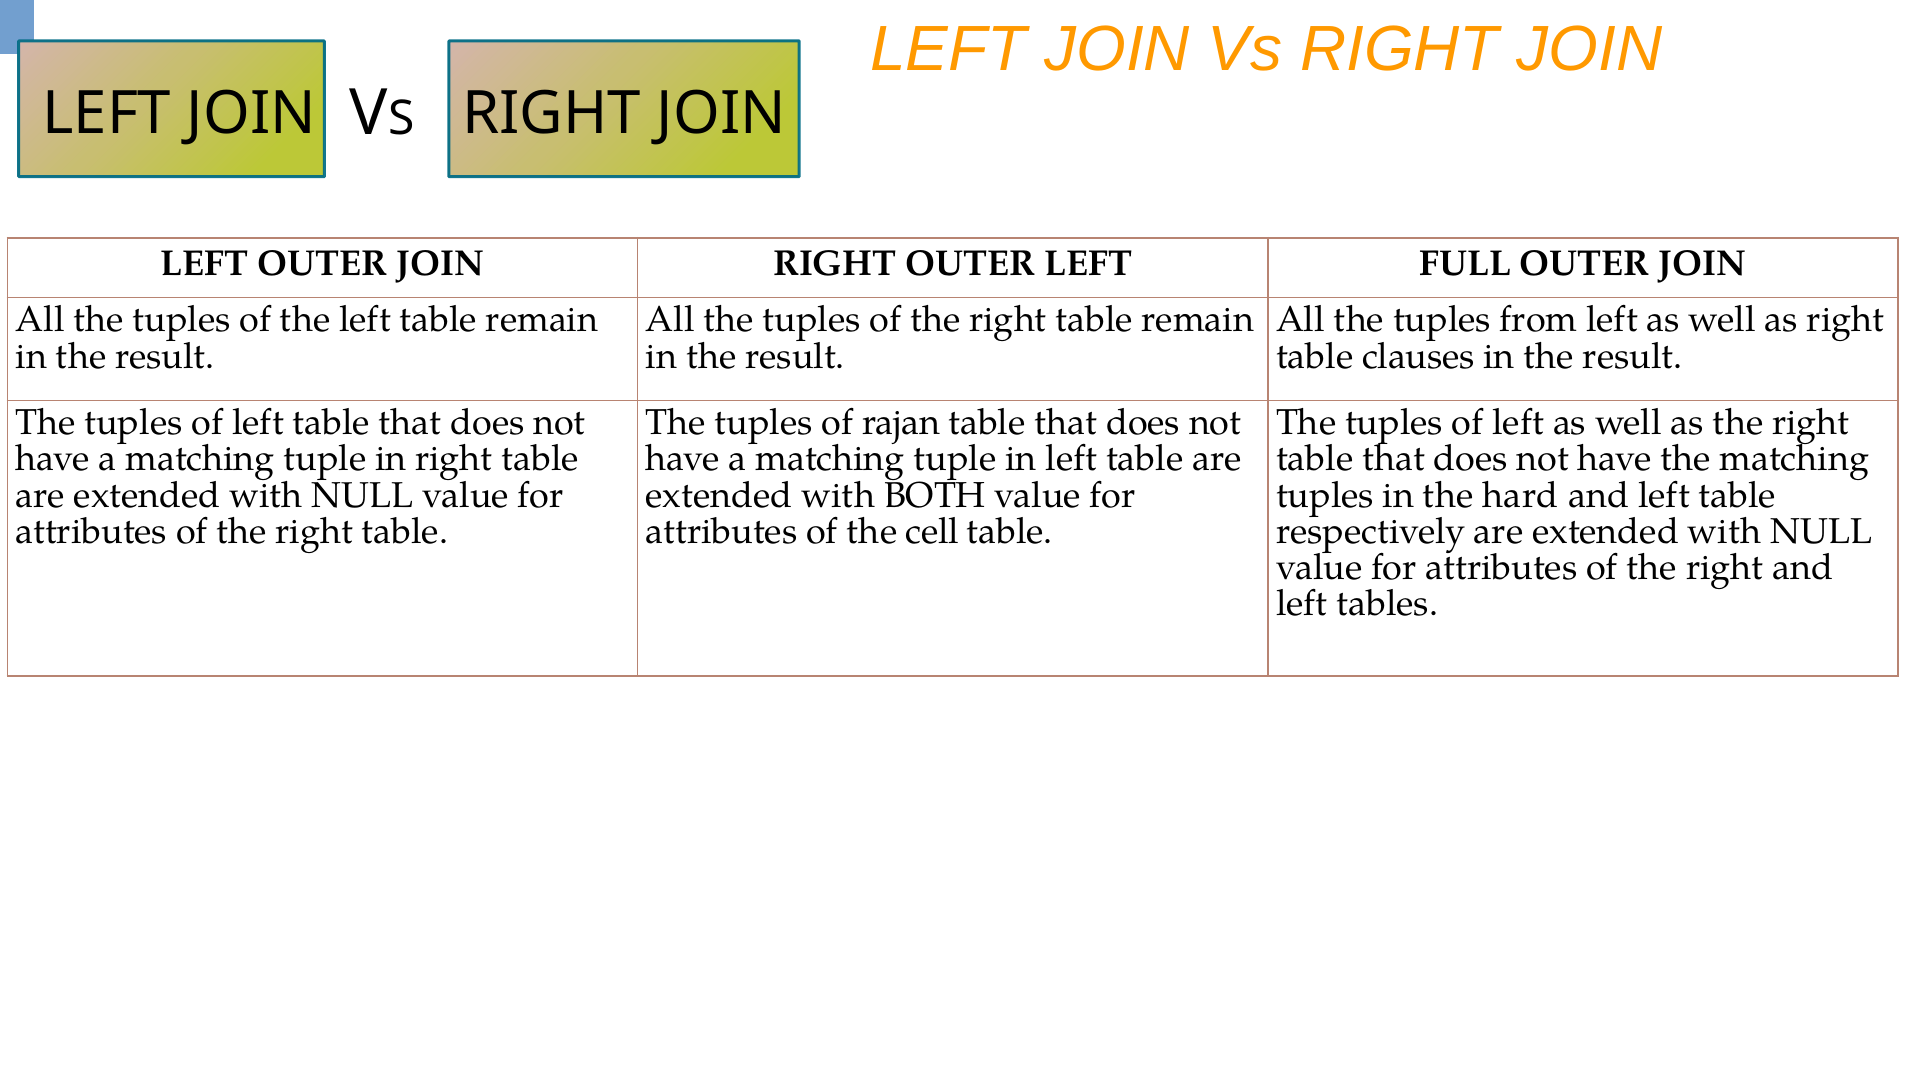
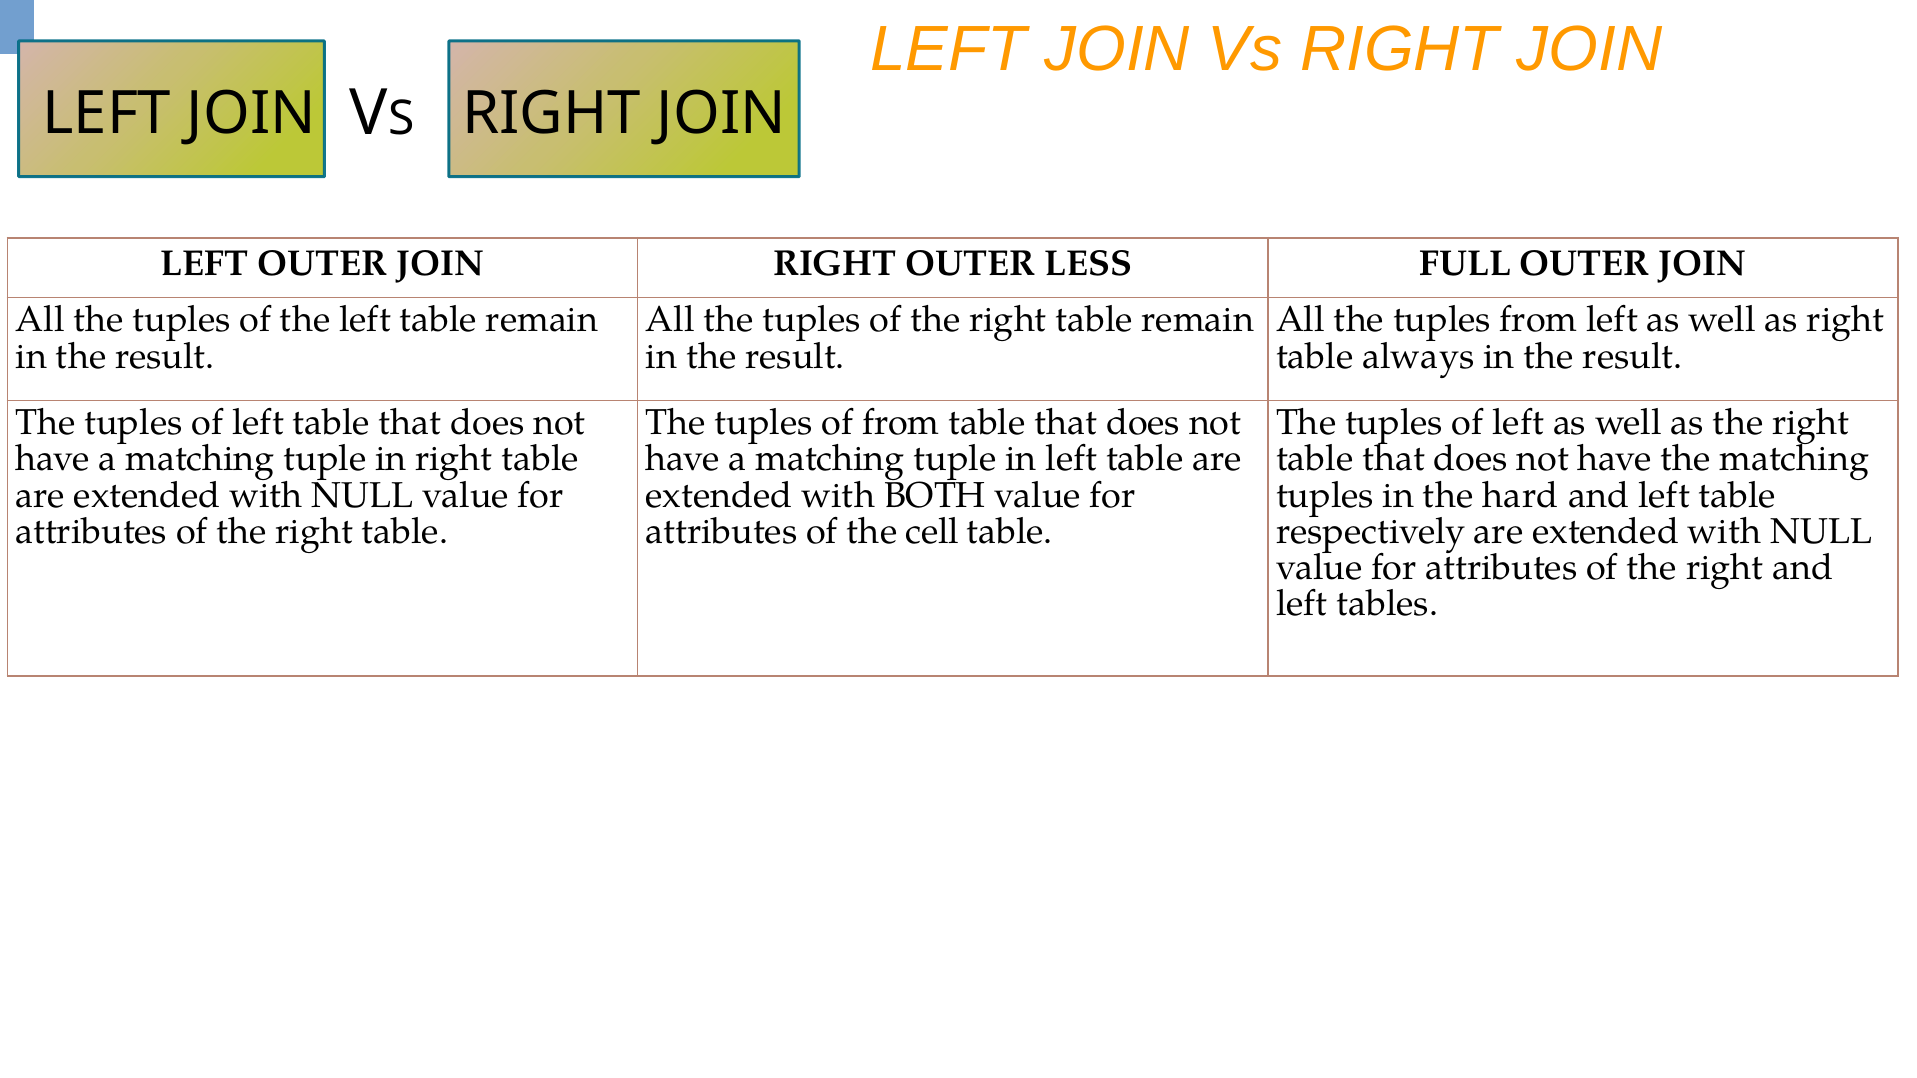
OUTER LEFT: LEFT -> LESS (1088, 264)
clauses: clauses -> always (1418, 356)
of rajan: rajan -> from (901, 423)
